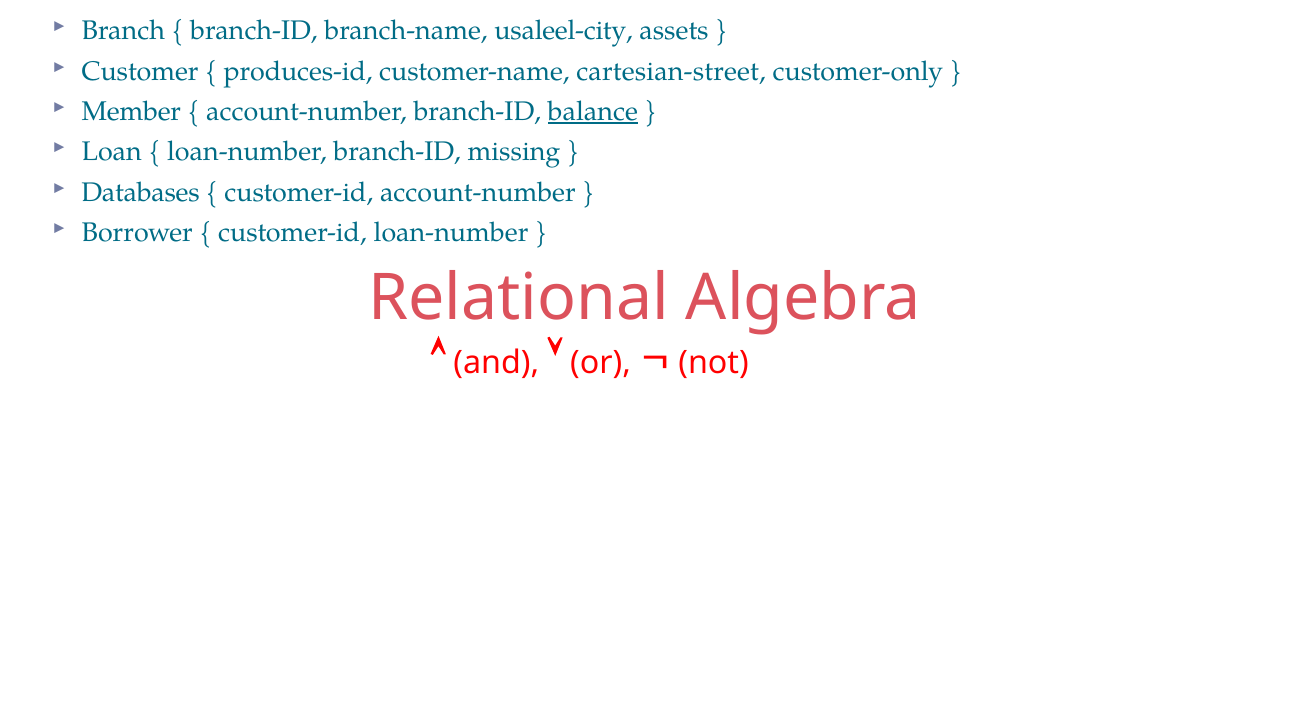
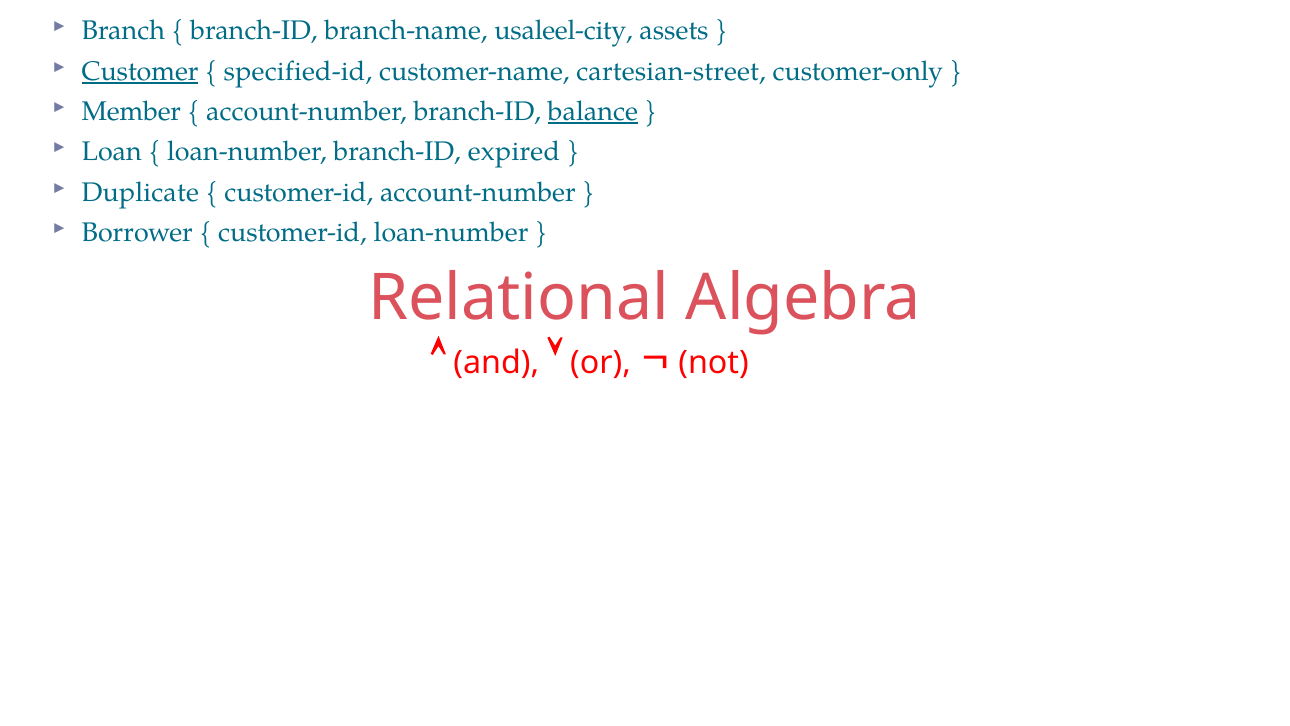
Customer underline: none -> present (140, 71)
produces-id: produces-id -> specified-id (298, 71)
missing: missing -> expired (514, 152)
Databases: Databases -> Duplicate (140, 192)
